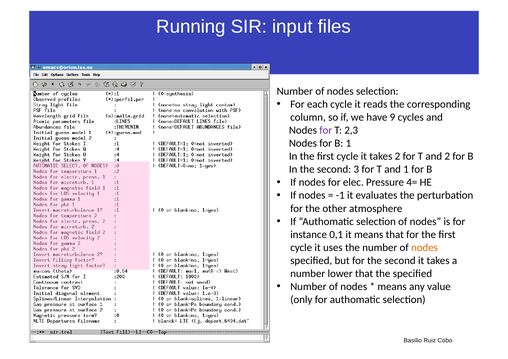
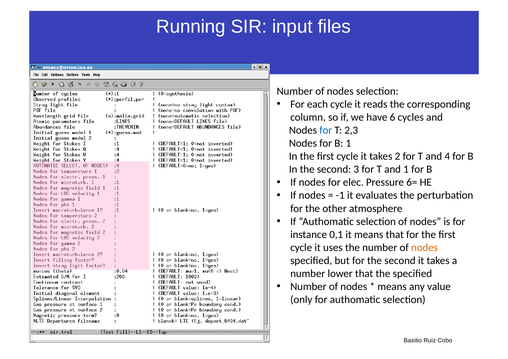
9: 9 -> 6 (392, 117)
for colour: purple -> blue (326, 130)
and 2: 2 -> 4 (447, 156)
4=: 4= -> 6= (412, 182)
